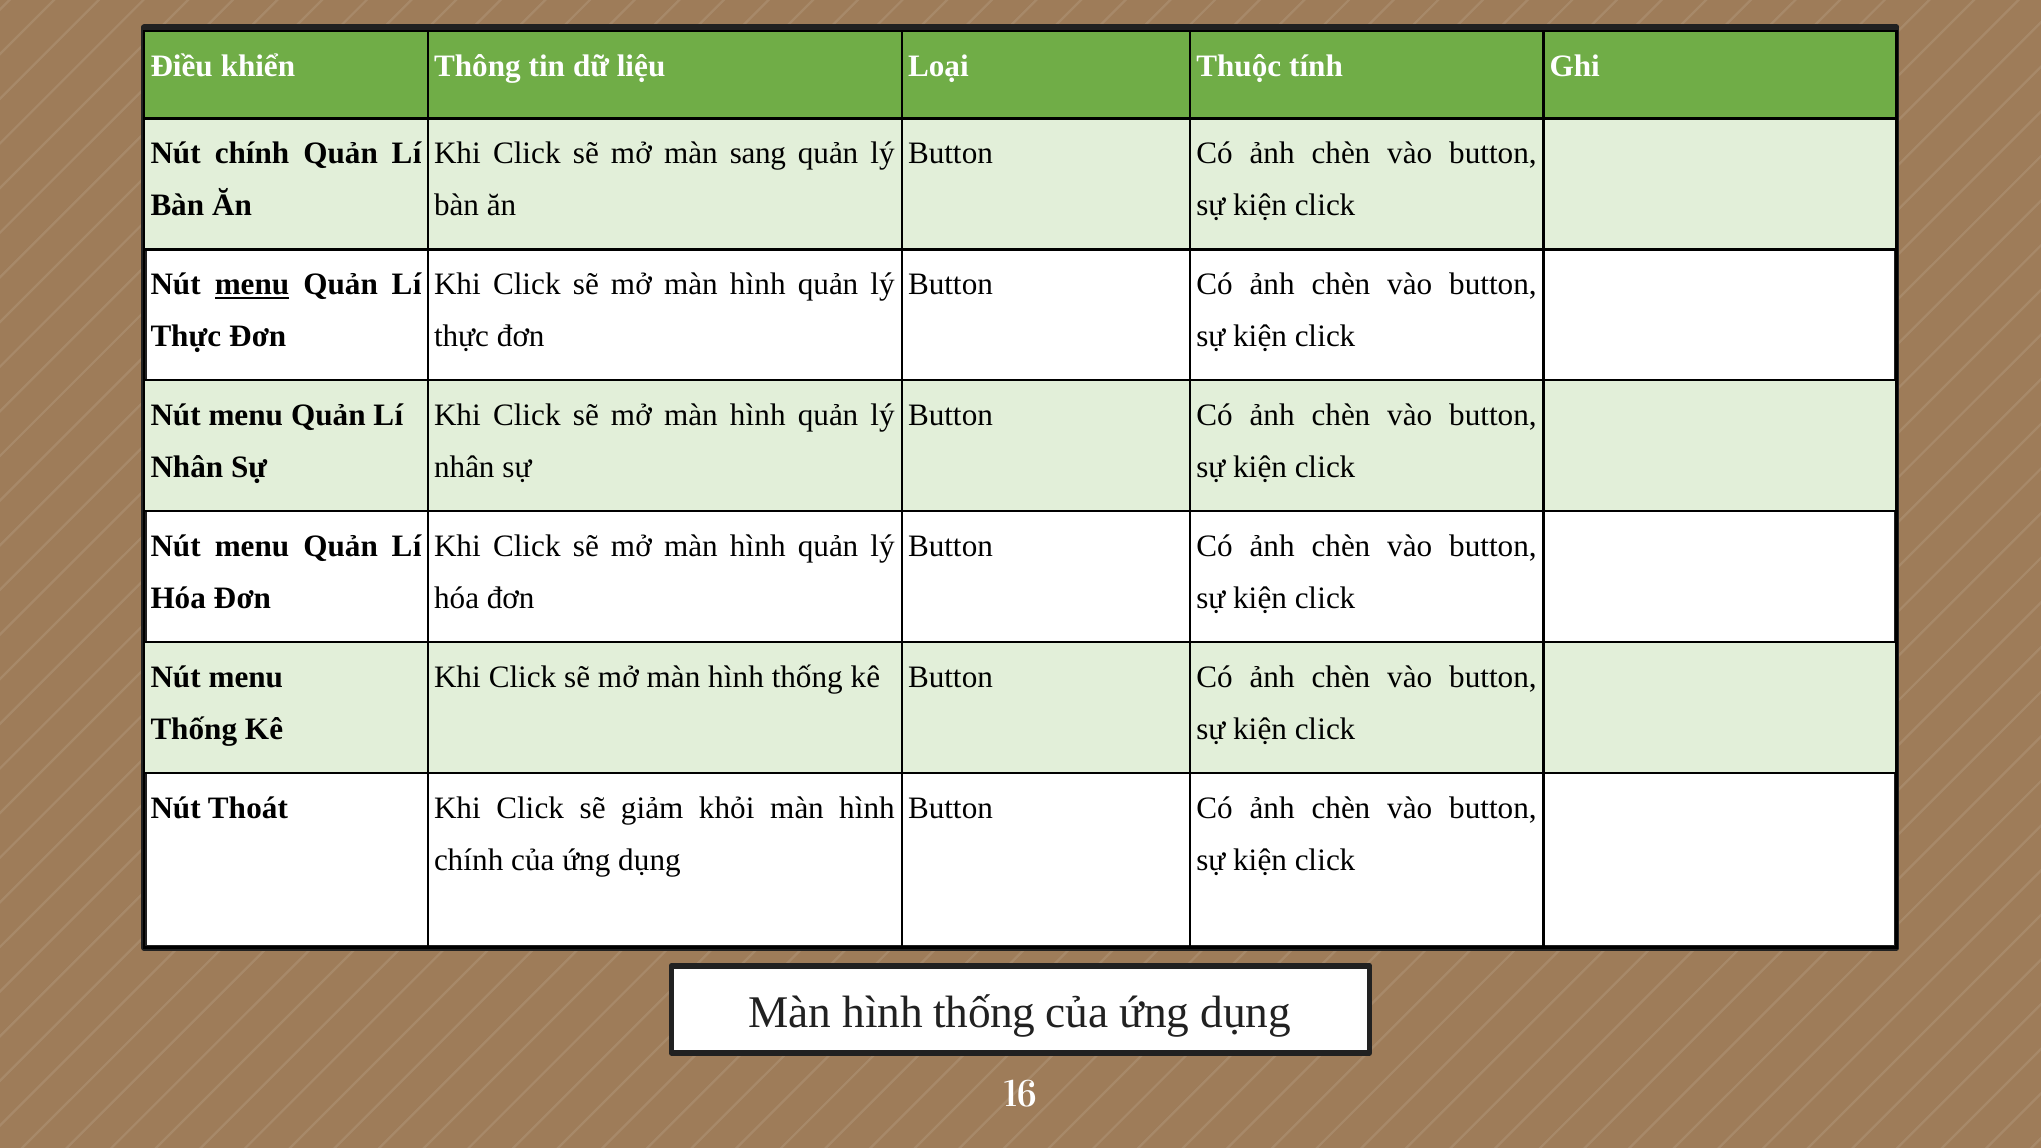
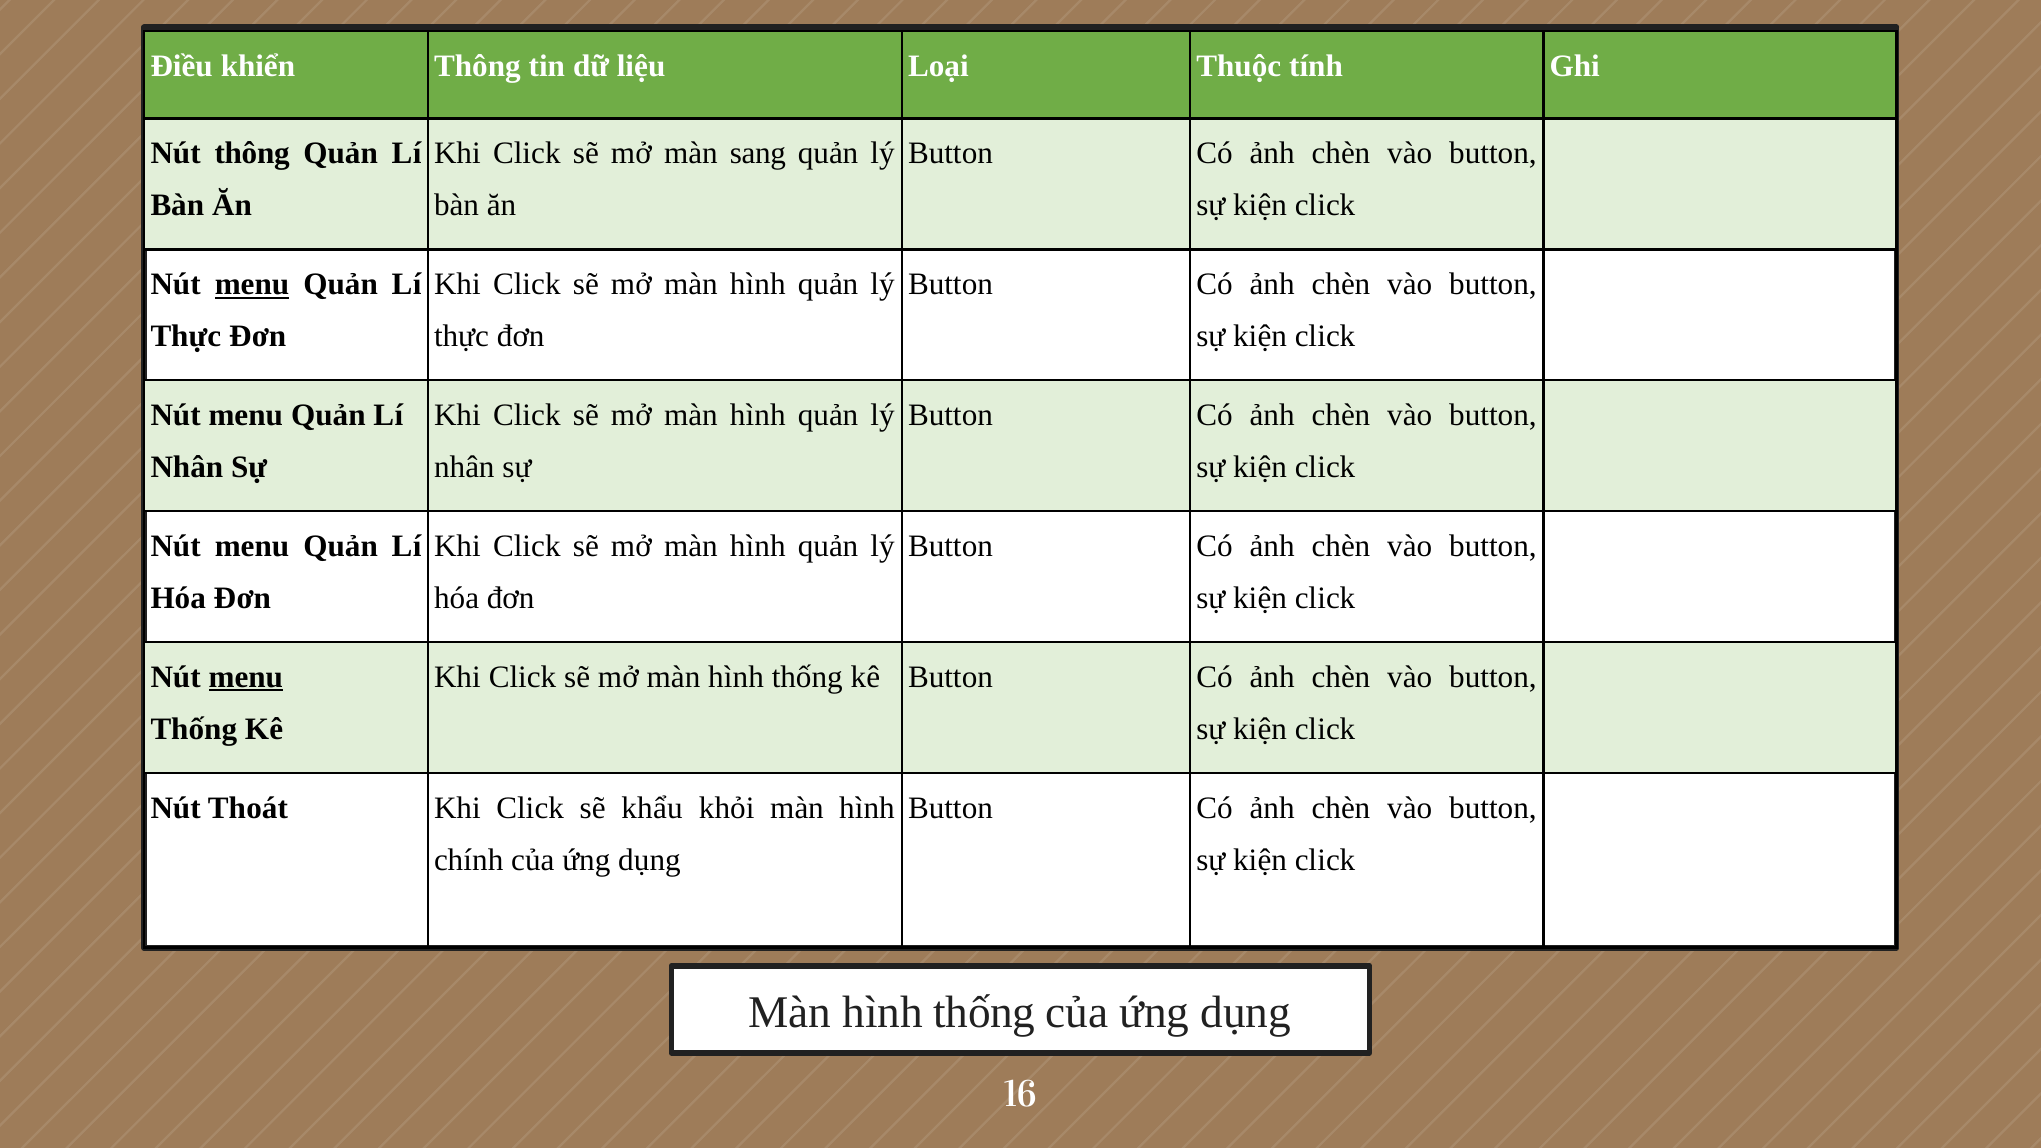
Nút chính: chính -> thông (252, 153)
menu underline: none -> present (246, 677)
giảm: giảm -> khẩu (652, 808)
